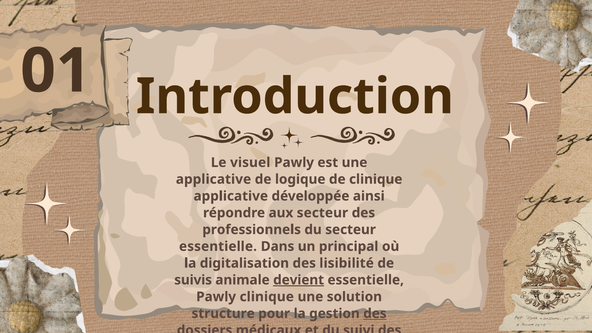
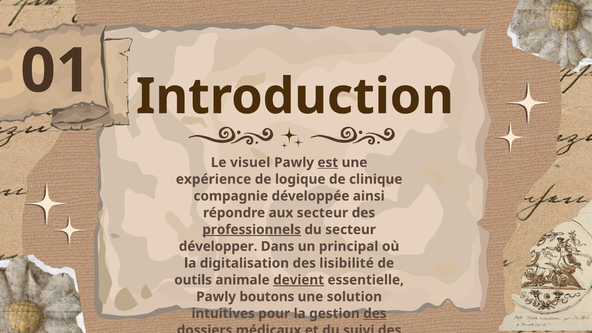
est underline: none -> present (328, 162)
applicative: applicative -> expérience (214, 179)
applicative: applicative -> compagnie (231, 196)
professionnels underline: none -> present (252, 230)
essentielle: essentielle -> développer (218, 246)
suivis: suivis -> outils (193, 280)
Pawly clinique: clinique -> boutons (267, 297)
structure: structure -> intuitives (223, 314)
